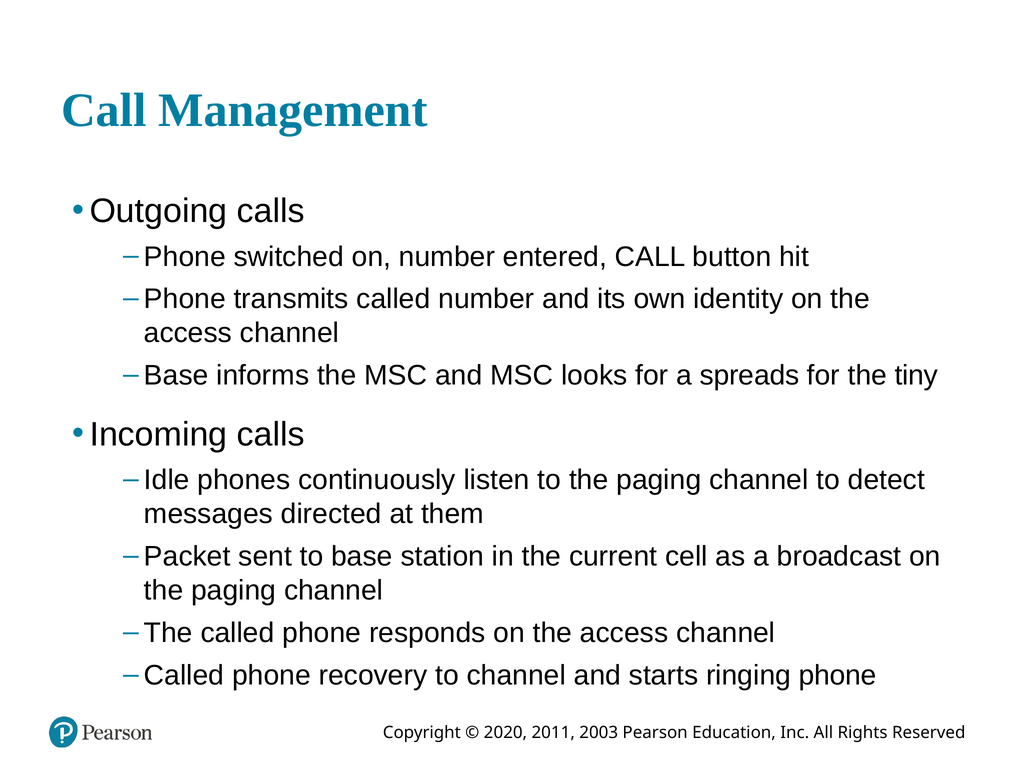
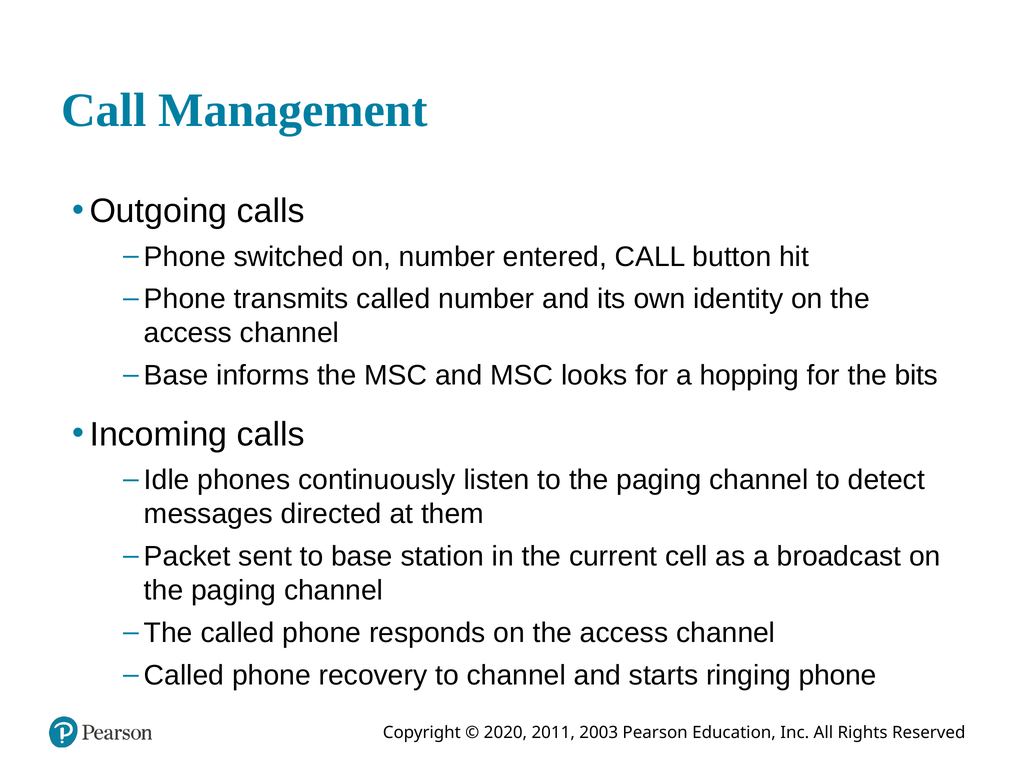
spreads: spreads -> hopping (750, 376)
tiny: tiny -> bits (916, 376)
